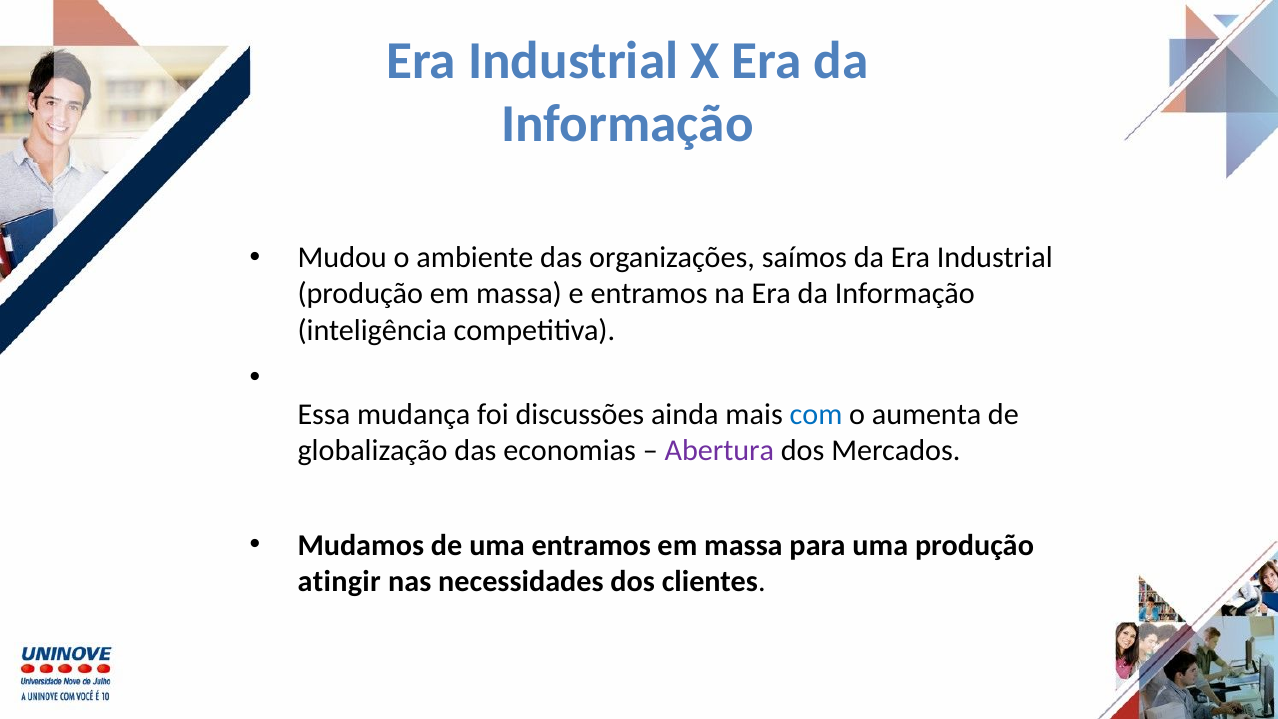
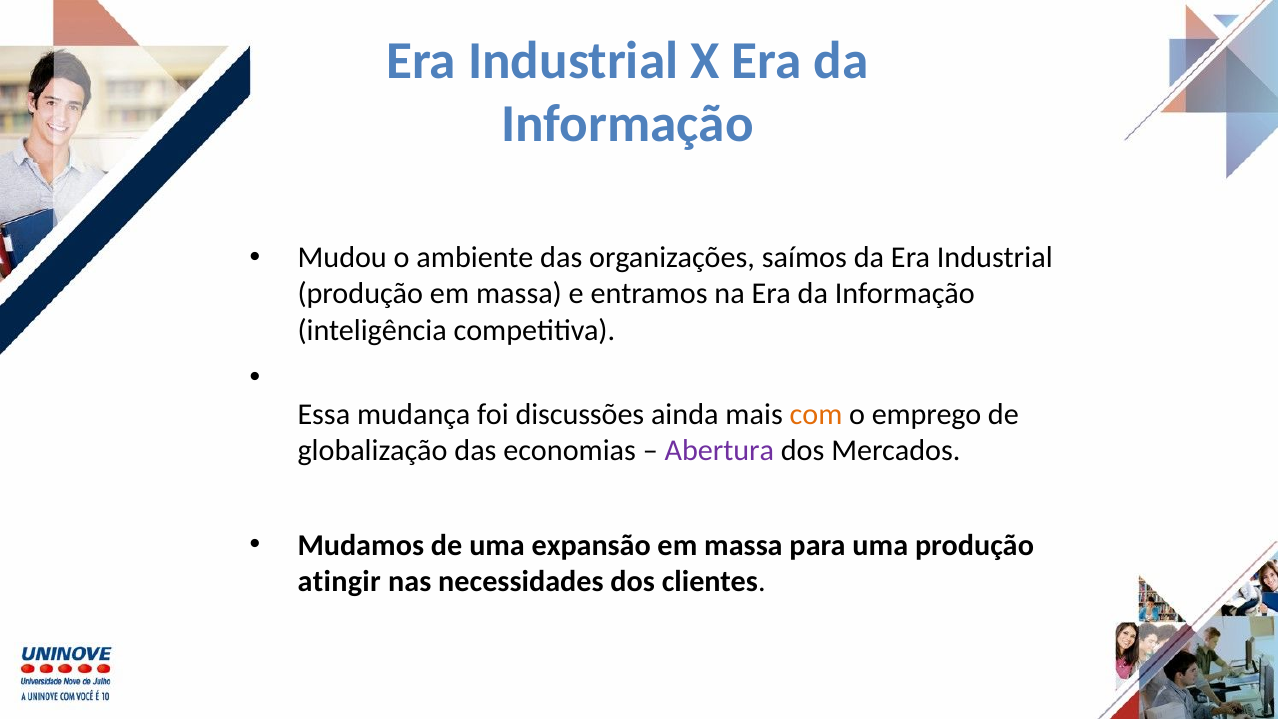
com colour: blue -> orange (816, 414)
aumenta: aumenta -> emprego (927, 414)
uma entramos: entramos -> expansão (591, 545)
